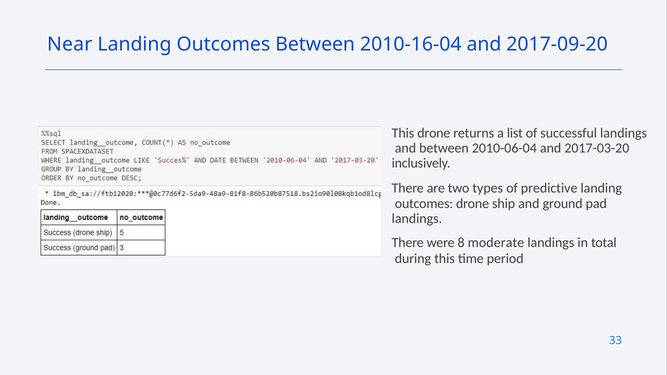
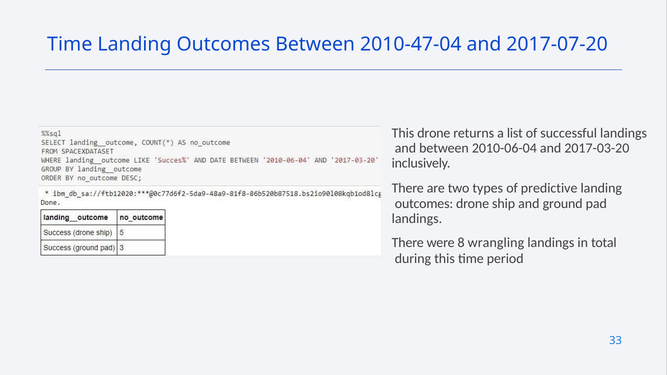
Near: Near -> Time (70, 44)
2010-16-04: 2010-16-04 -> 2010-47-04 (411, 44)
2017-09-20: 2017-09-20 -> 2017-07-20 (557, 44)
moderate: moderate -> wrangling (496, 243)
